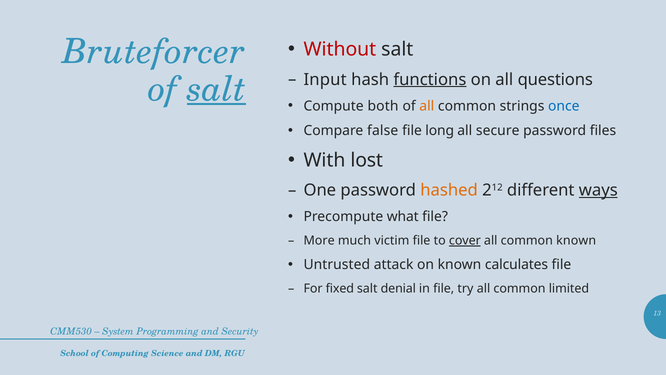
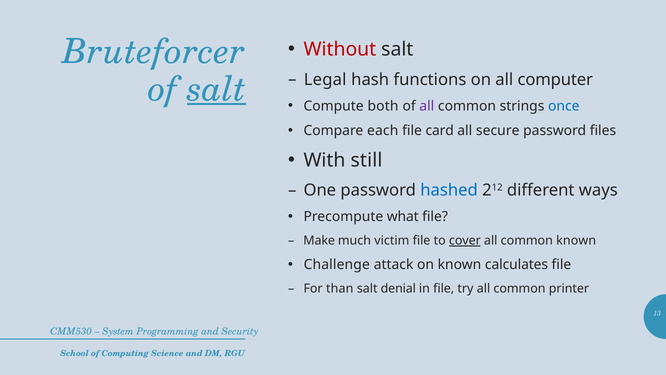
Input: Input -> Legal (325, 79)
functions underline: present -> none (430, 79)
questions: questions -> computer (555, 79)
all colour: orange -> purple (427, 106)
false: false -> each (383, 131)
long: long -> card (440, 131)
lost: lost -> still (367, 160)
hashed colour: orange -> blue (449, 190)
ways underline: present -> none (598, 190)
More: More -> Make (319, 240)
Untrusted: Untrusted -> Challenge (337, 265)
fixed: fixed -> than (340, 288)
limited: limited -> printer (569, 288)
